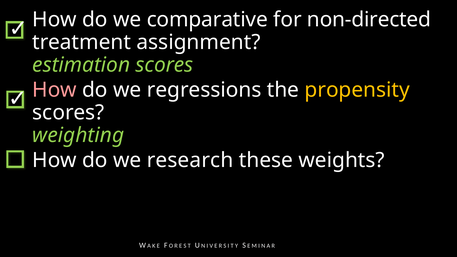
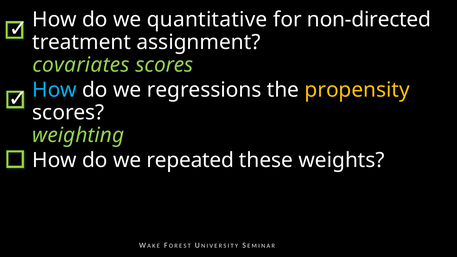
comparative: comparative -> quantitative (207, 20)
estimation: estimation -> covariates (81, 65)
How colour: pink -> light blue (55, 90)
research: research -> repeated (190, 160)
